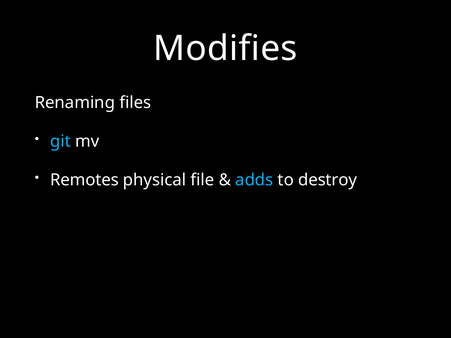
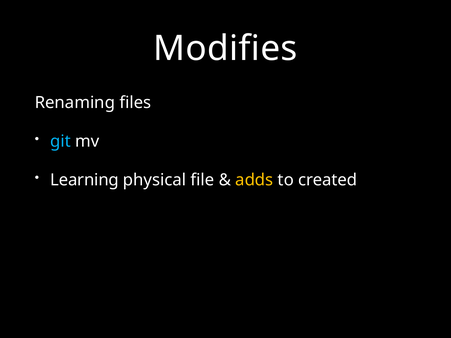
Remotes: Remotes -> Learning (84, 180)
adds colour: light blue -> yellow (254, 180)
destroy: destroy -> created (328, 180)
